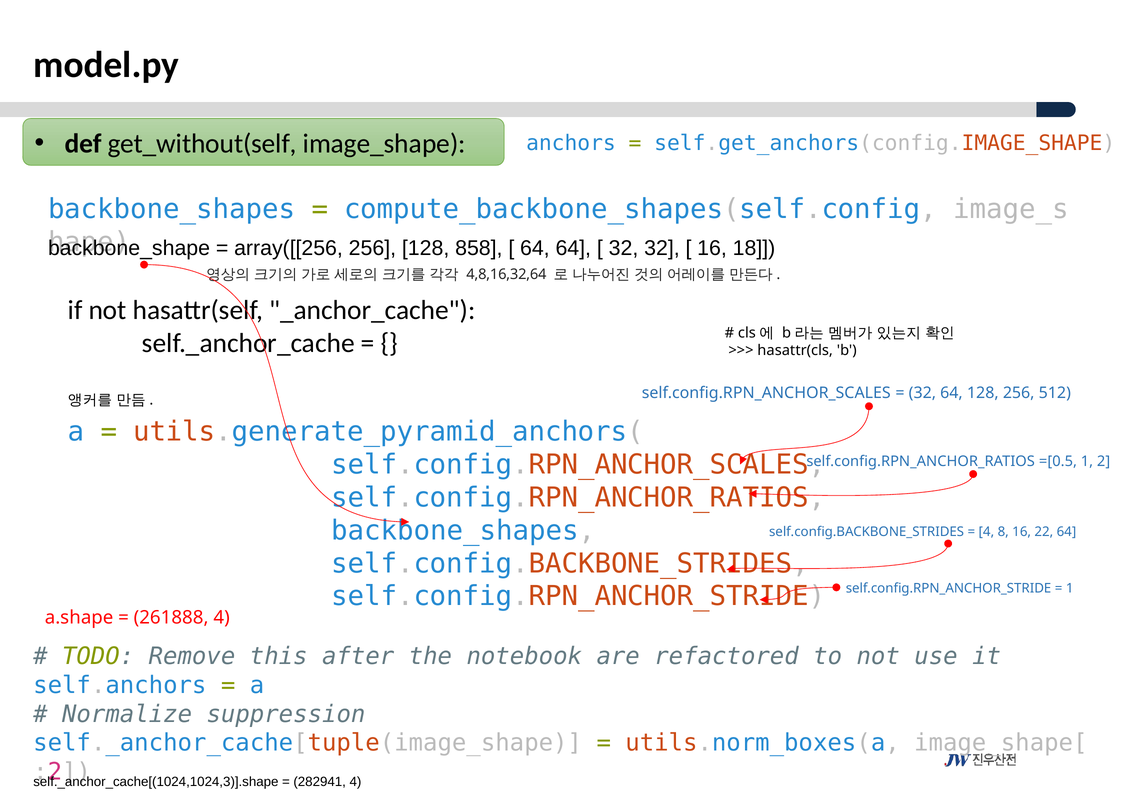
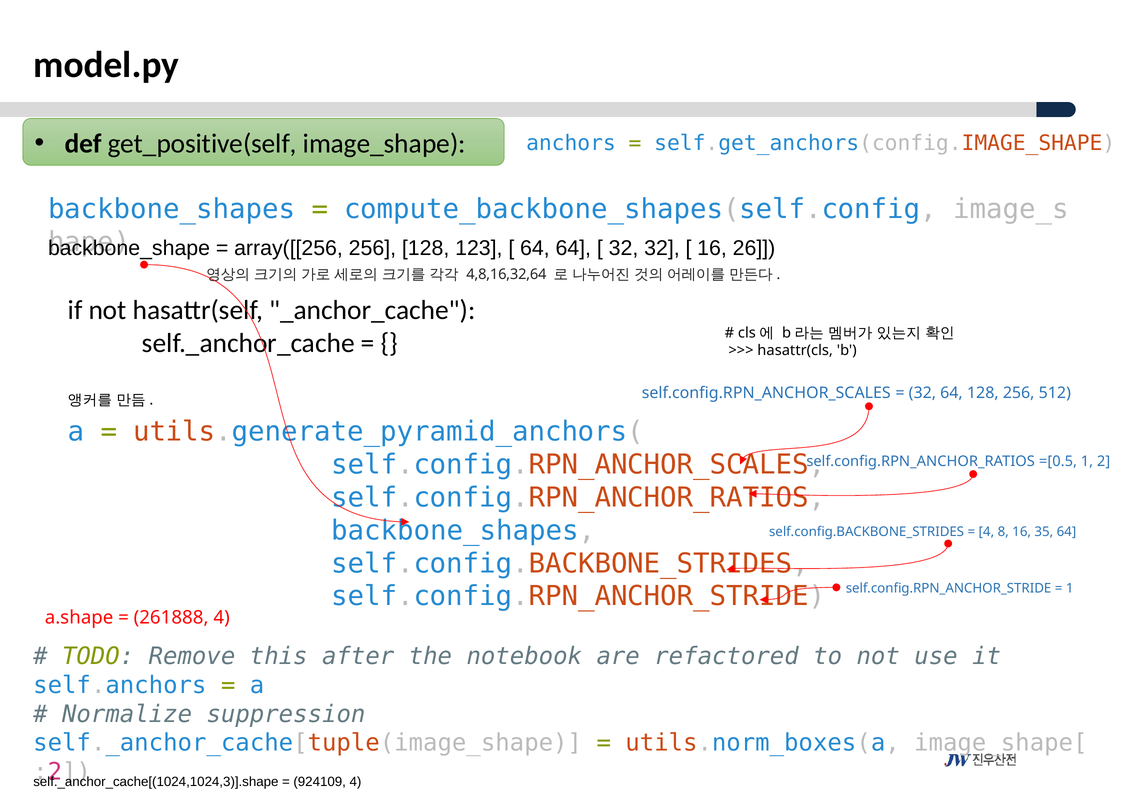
get_without(self: get_without(self -> get_positive(self (202, 144)
858: 858 -> 123 (479, 248)
18: 18 -> 26 (754, 248)
22: 22 -> 35 (1044, 532)
282941: 282941 -> 924109 (320, 782)
